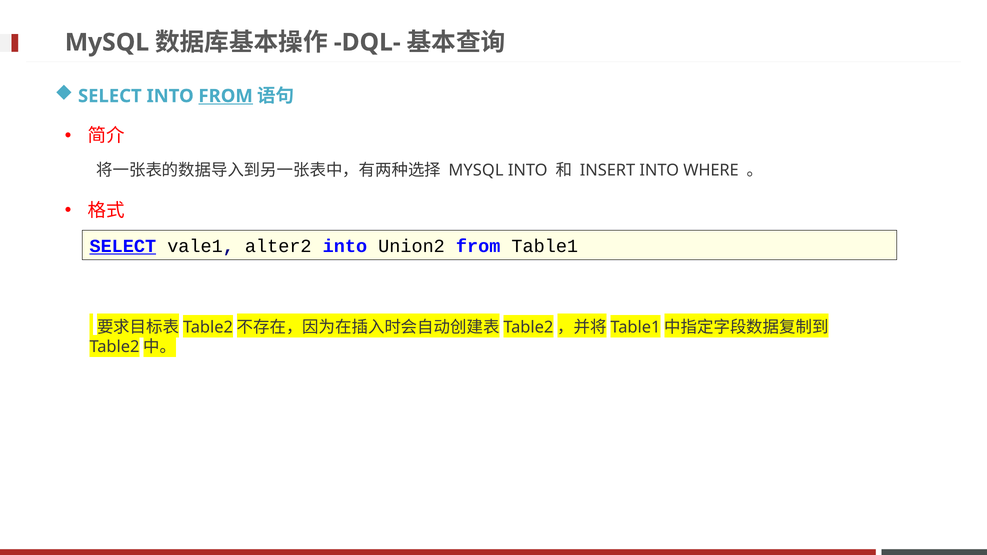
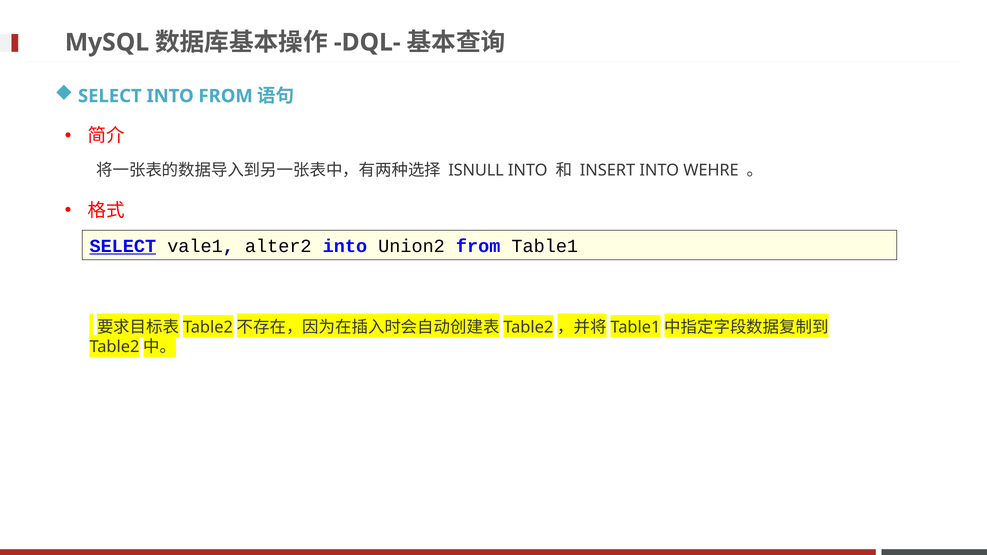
FROM underline: present -> none (226, 96)
MYSQL: MYSQL -> ISNULL (476, 170)
WHERE: WHERE -> WEHRE (711, 170)
